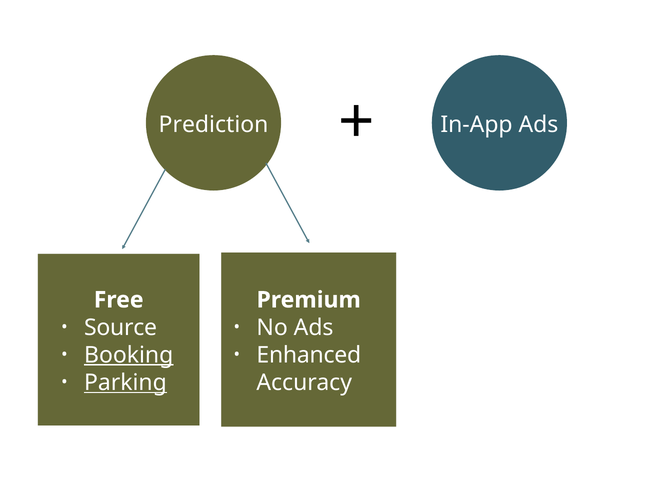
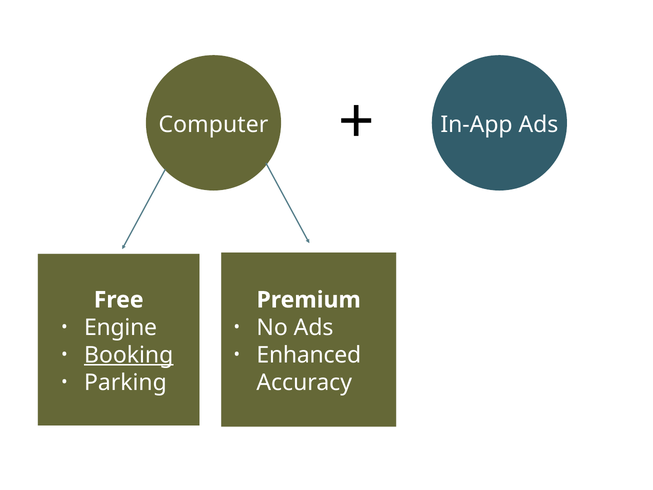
Prediction: Prediction -> Computer (213, 124)
Source: Source -> Engine (121, 327)
Parking underline: present -> none (125, 382)
